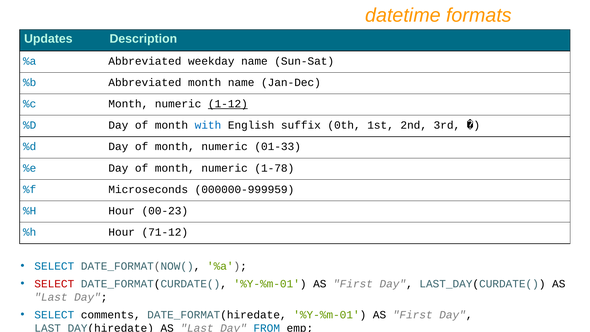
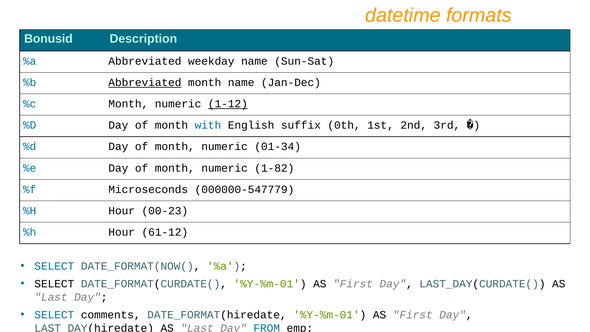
Updates: Updates -> Bonusid (48, 39)
Abbreviated underline: none -> present (145, 82)
01-33: 01-33 -> 01-34 (278, 147)
1-78: 1-78 -> 1-82 (274, 168)
000000-999959: 000000-999959 -> 000000-547779 (244, 189)
71-12: 71-12 -> 61-12 (165, 232)
SELECT colour: red -> black (54, 284)
